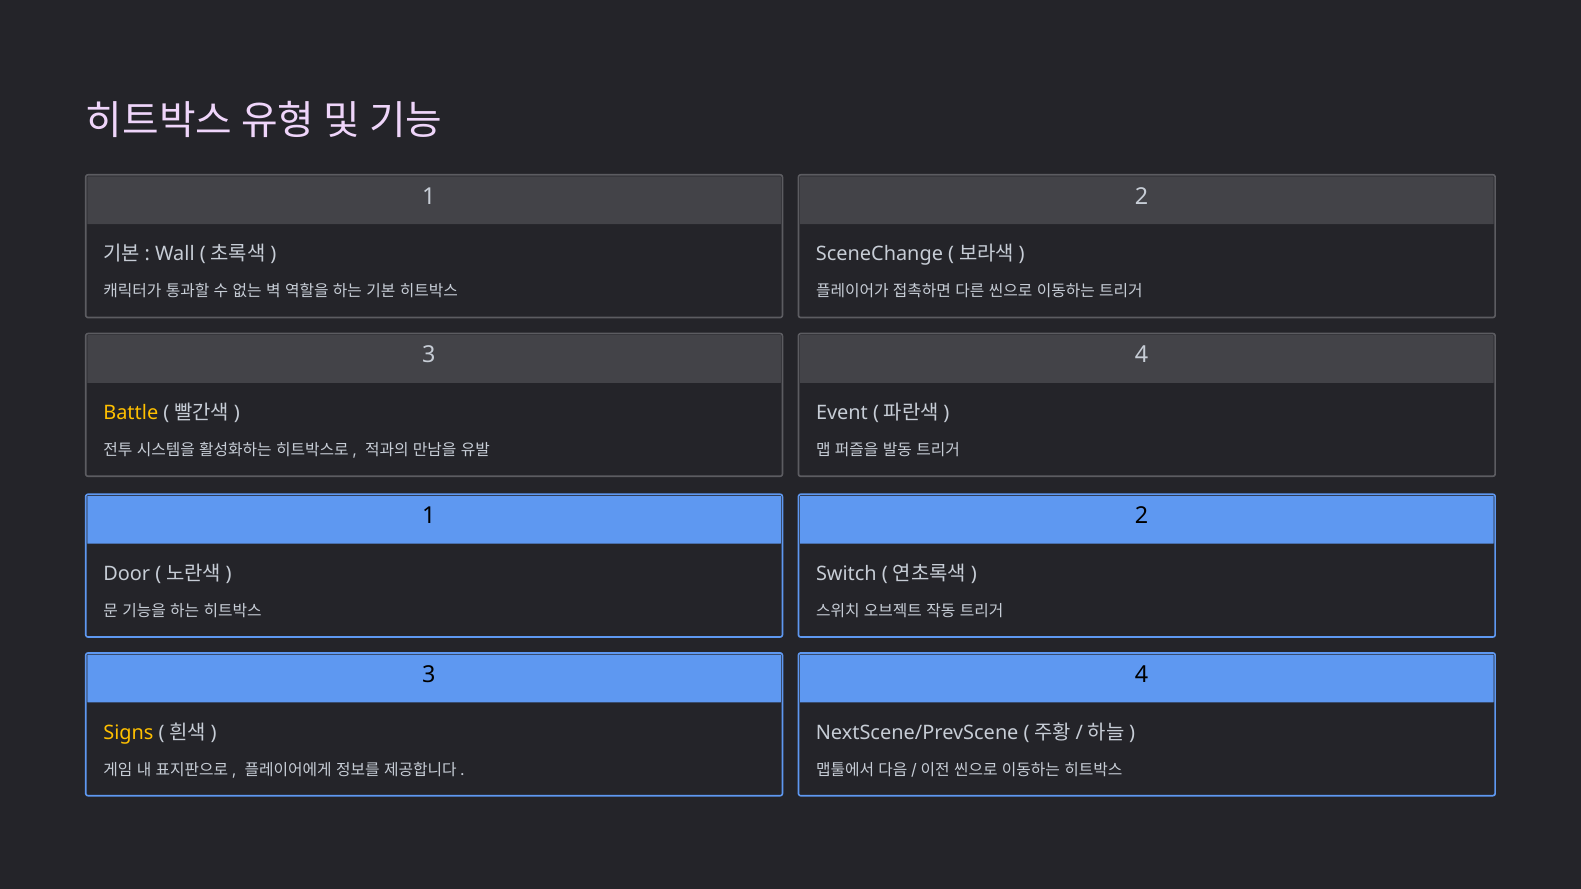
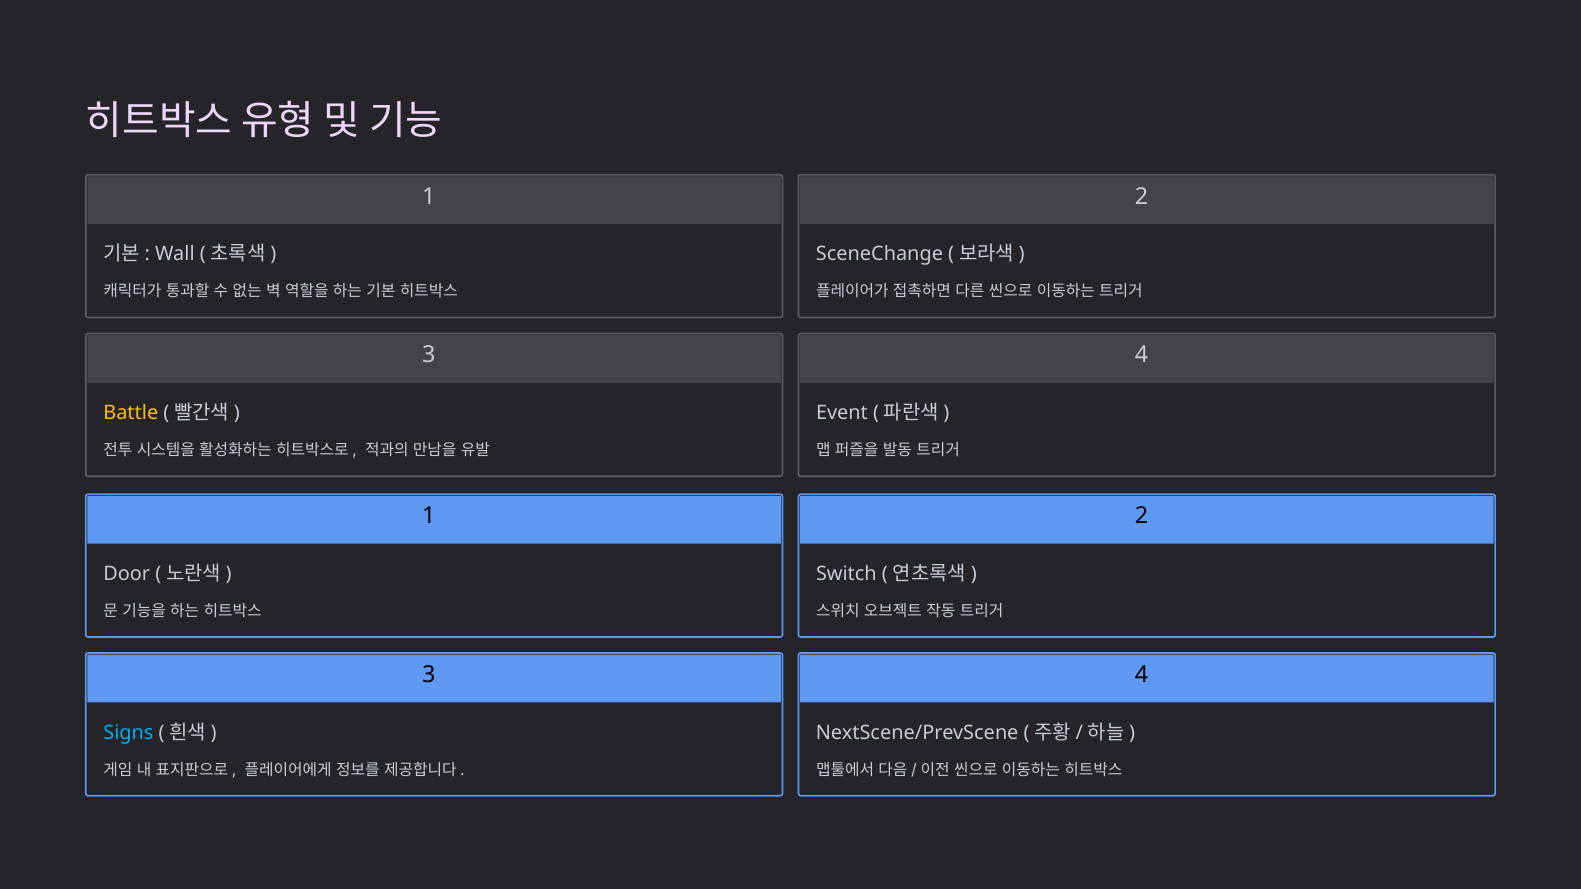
Signs colour: yellow -> light blue (128, 733)
